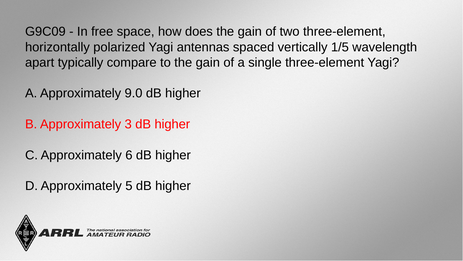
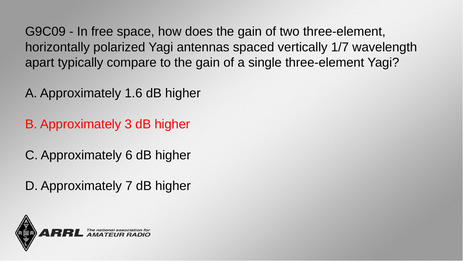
1/5: 1/5 -> 1/7 (340, 47)
9.0: 9.0 -> 1.6 (134, 93)
5: 5 -> 7 (129, 186)
